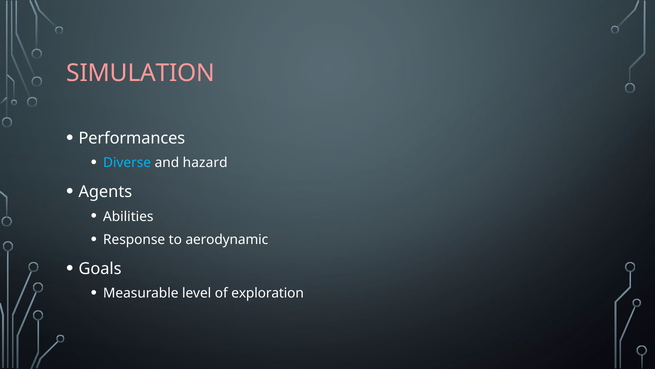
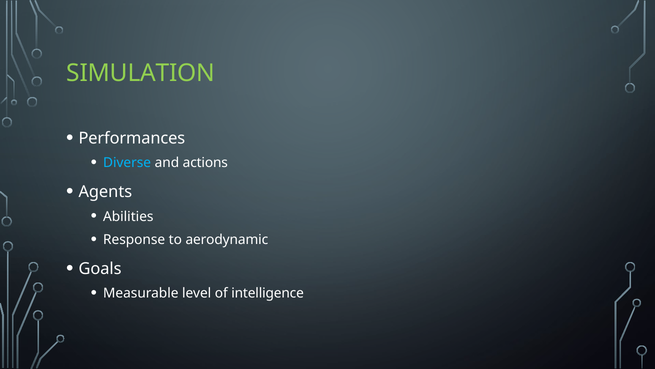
SIMULATION colour: pink -> light green (141, 73)
hazard: hazard -> actions (205, 163)
exploration: exploration -> intelligence (268, 293)
